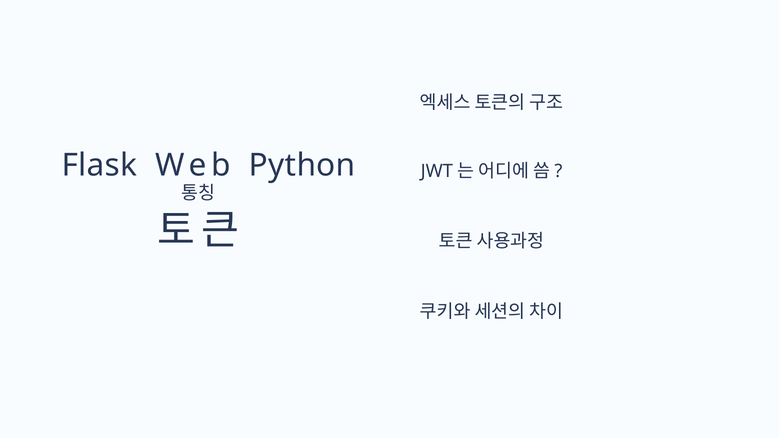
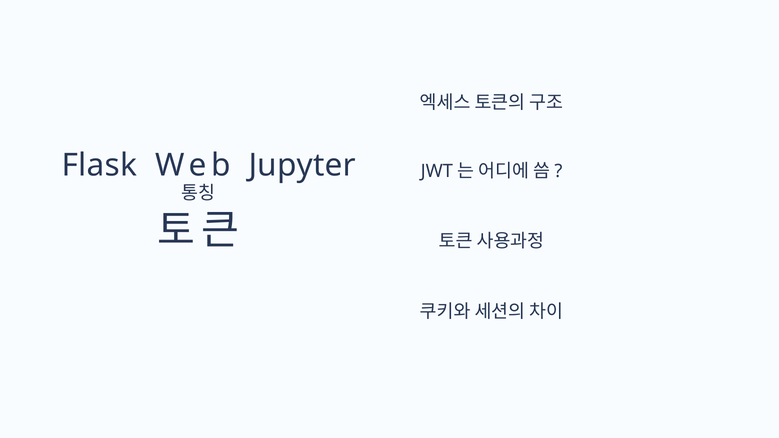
Python: Python -> Jupyter (302, 166)
